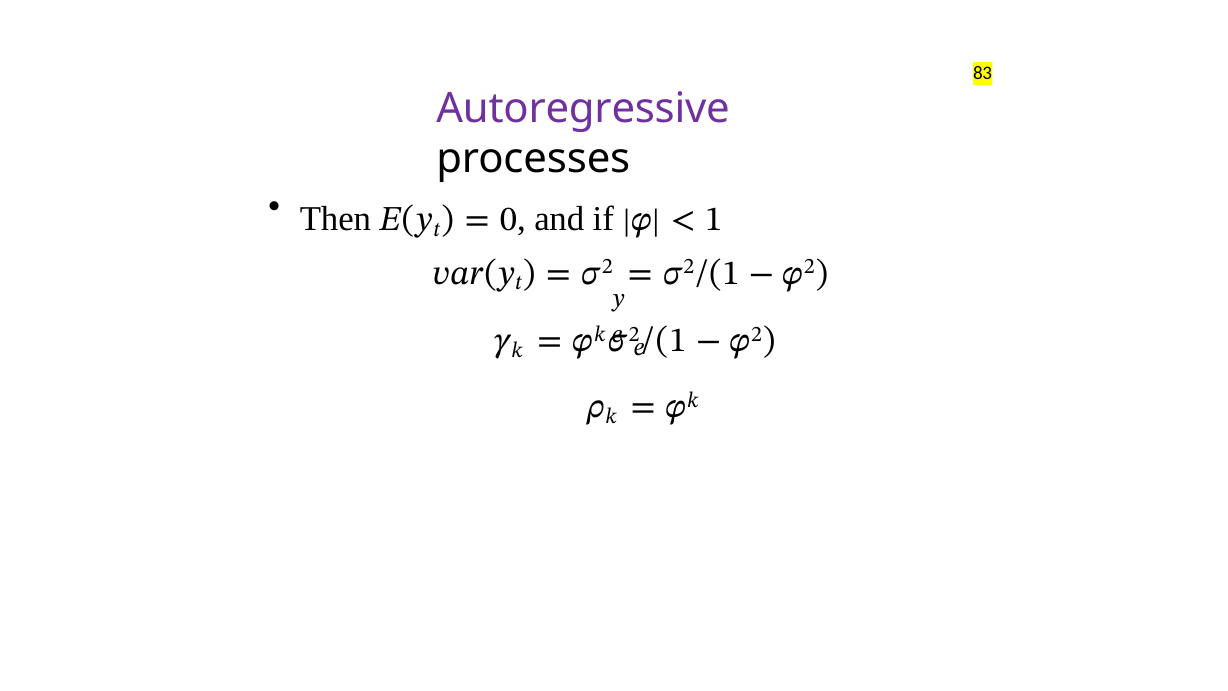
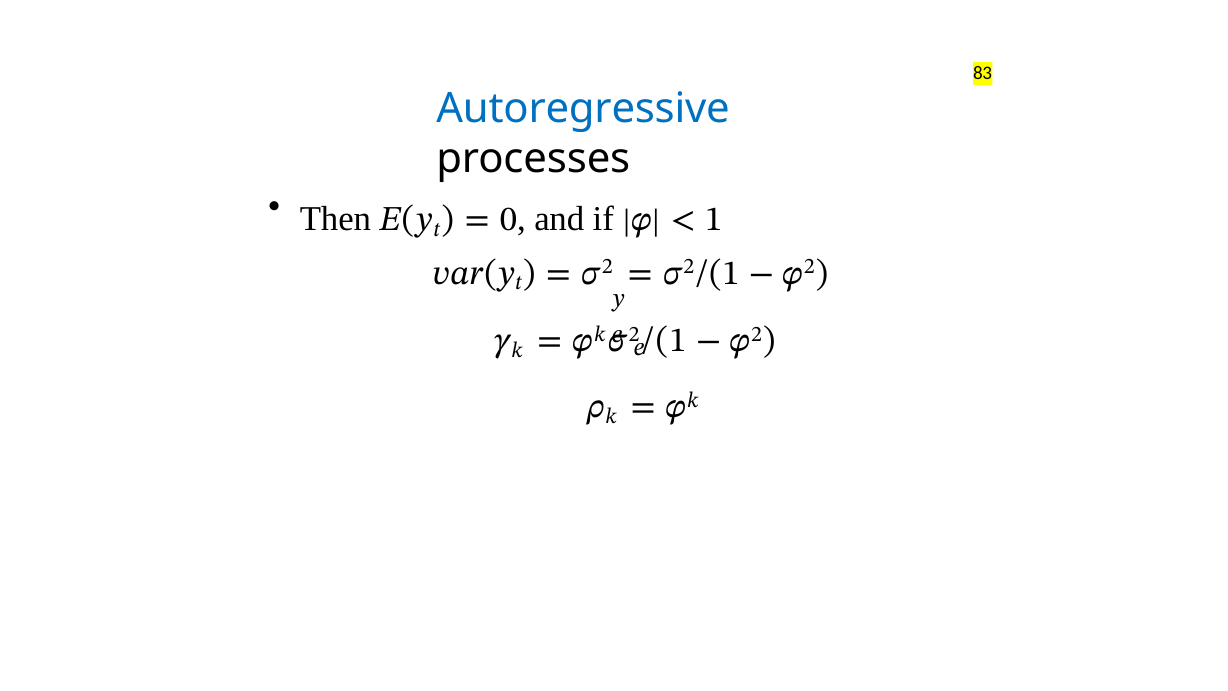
Autoregressive colour: purple -> blue (583, 108)
